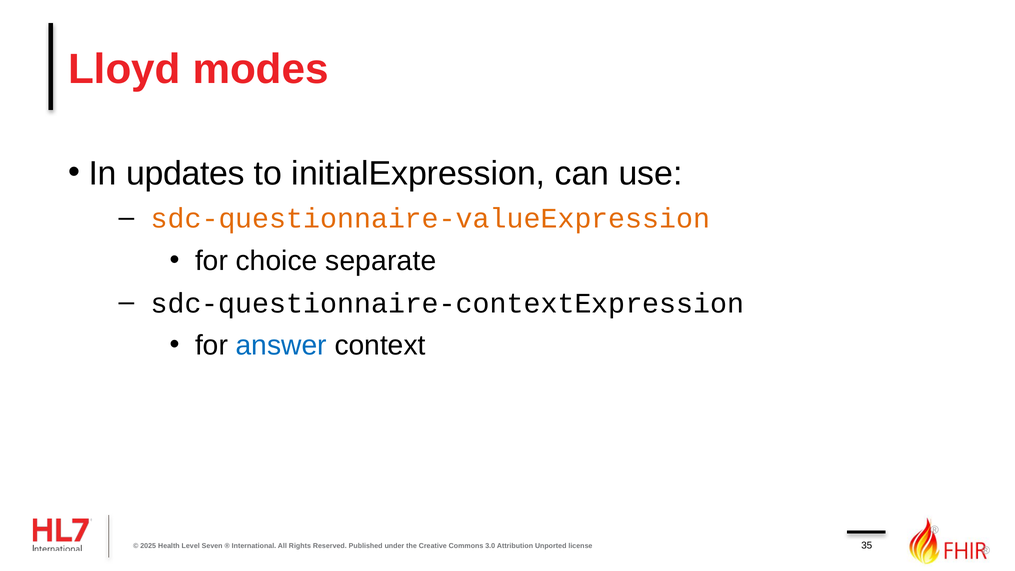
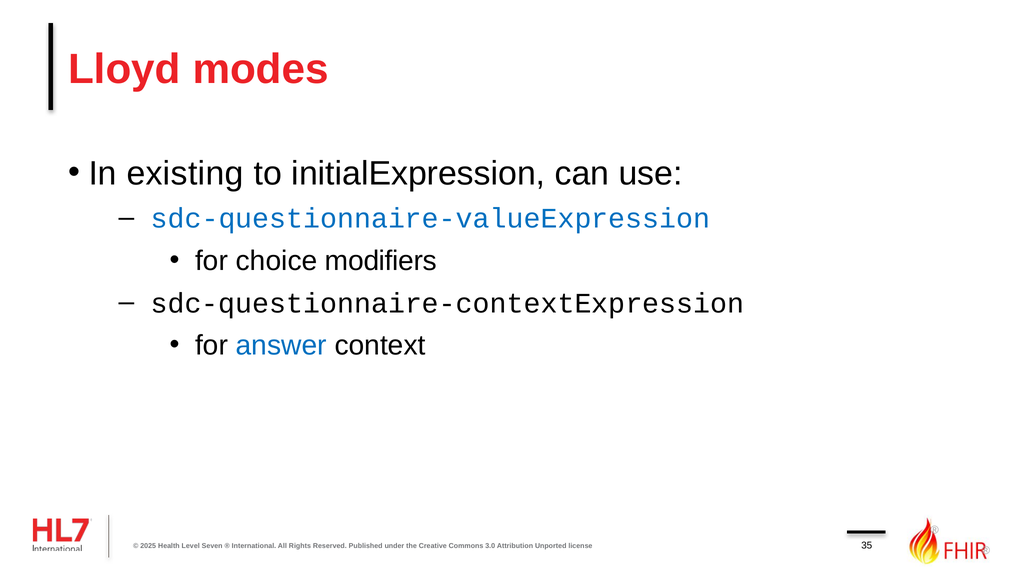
updates: updates -> existing (185, 173)
sdc-questionnaire-valueExpression colour: orange -> blue (430, 219)
separate: separate -> modifiers (381, 261)
